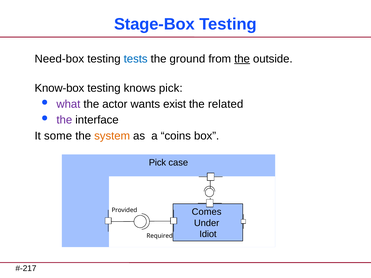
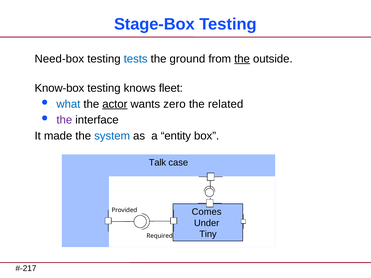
knows pick: pick -> fleet (171, 88)
what colour: purple -> blue (68, 104)
actor underline: none -> present (115, 104)
exist: exist -> zero (174, 104)
some: some -> made (58, 136)
system colour: orange -> blue (112, 136)
coins: coins -> entity (176, 136)
Pick: Pick -> Talk (157, 163)
Idiot: Idiot -> Tiny (208, 234)
